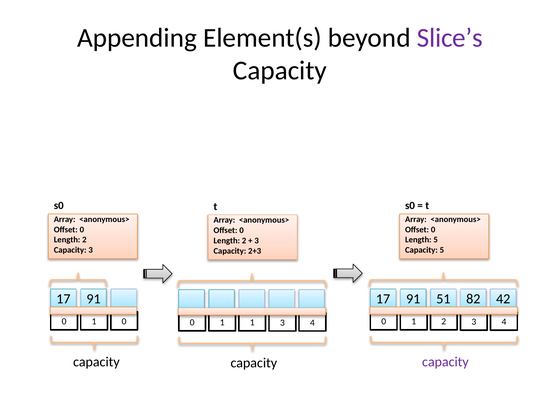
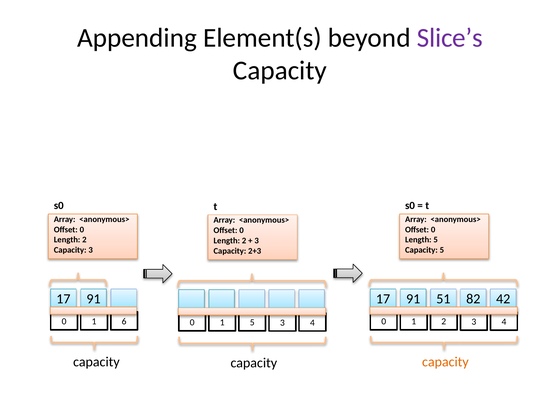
0: 0 -> 6 (124, 322)
1 1: 1 -> 5 (252, 322)
capacity colour: purple -> orange (445, 362)
